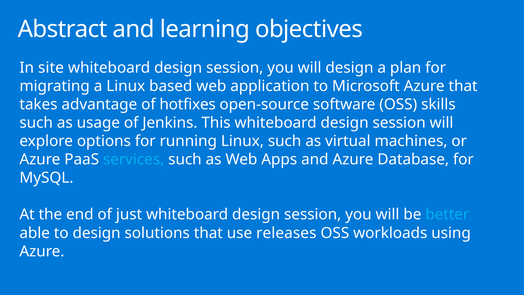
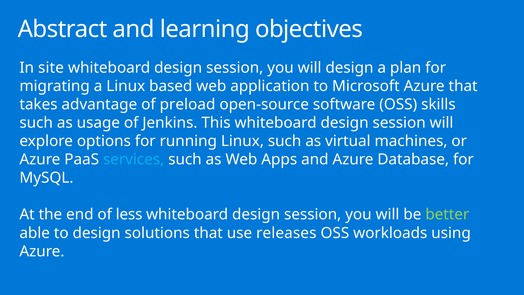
hotfixes: hotfixes -> preload (188, 104)
just: just -> less (129, 214)
better colour: light blue -> light green (447, 214)
